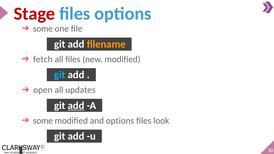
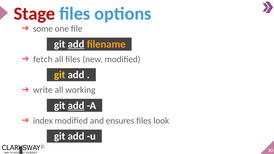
add underline: none -> present (76, 44)
git colour: light blue -> yellow (60, 75)
open: open -> write (43, 90)
updates: updates -> working (80, 90)
some: some -> index (43, 121)
and options: options -> ensures (120, 121)
